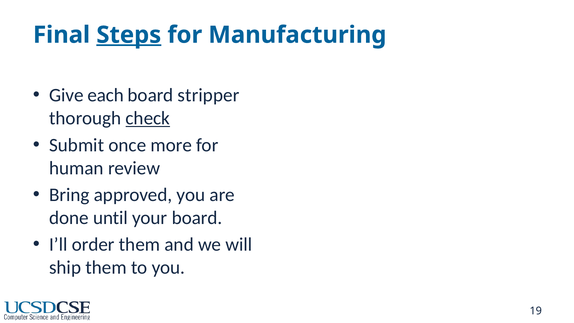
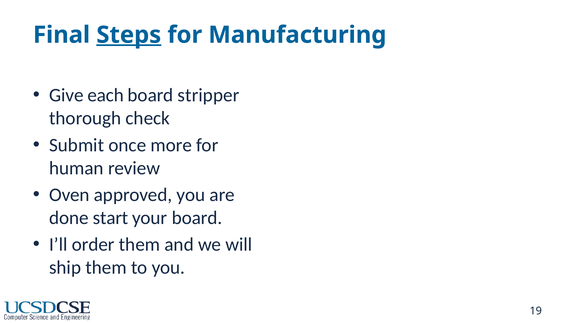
check underline: present -> none (148, 118)
Bring: Bring -> Oven (69, 195)
until: until -> start (111, 218)
